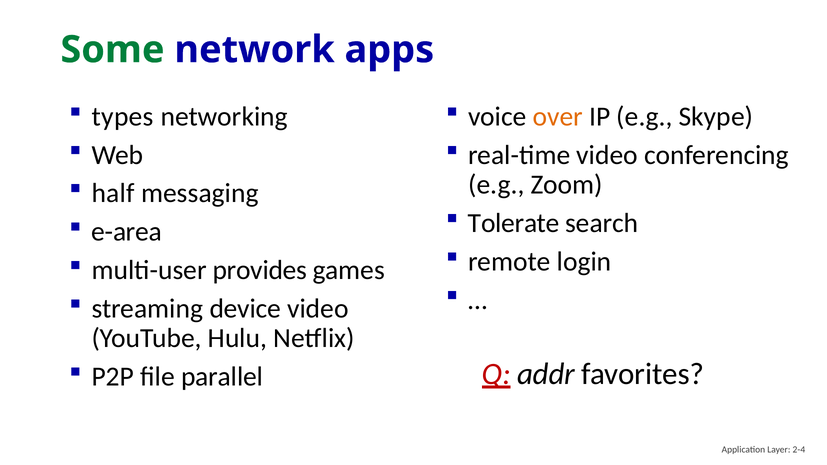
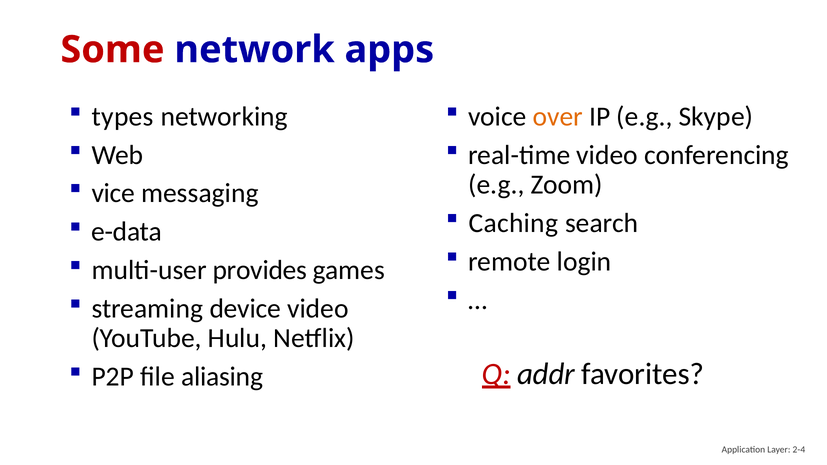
Some colour: green -> red (112, 50)
half: half -> vice (113, 193)
Tolerate: Tolerate -> Caching (513, 223)
e-area: e-area -> e-data (127, 232)
parallel: parallel -> aliasing (222, 377)
